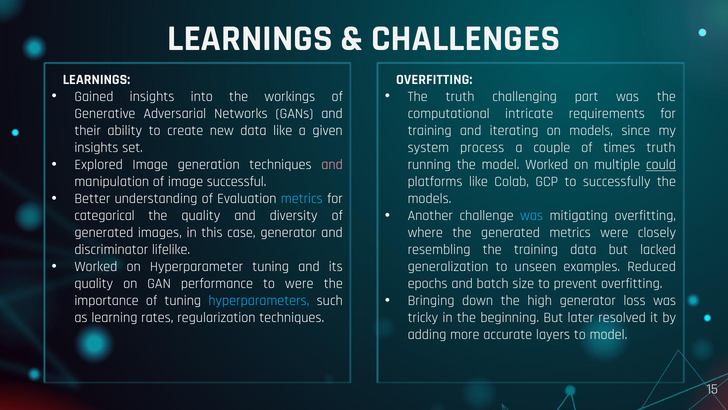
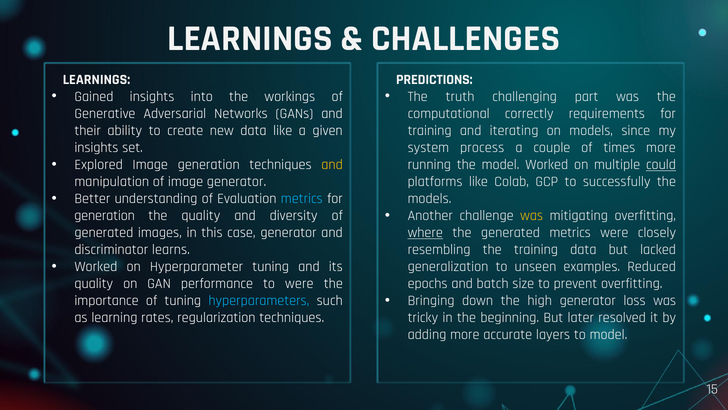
OVERFITTING: OVERFITTING -> PREDICTIONS (434, 79)
intricate: intricate -> correctly (529, 113)
times truth: truth -> more (661, 147)
and colour: pink -> yellow (332, 164)
image successful: successful -> generator (237, 181)
was colour: light blue -> yellow (532, 215)
categorical: categorical -> generation (105, 215)
where underline: none -> present (425, 232)
lifelike: lifelike -> learns (171, 249)
